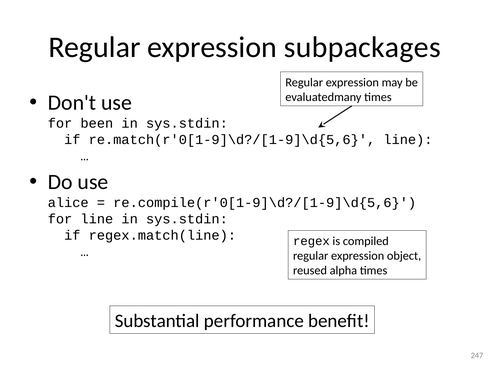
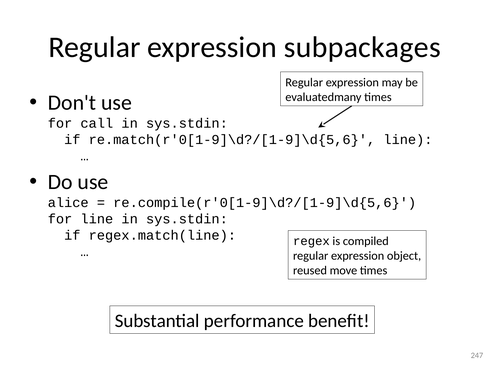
been: been -> call (97, 123)
alpha: alpha -> move (343, 271)
